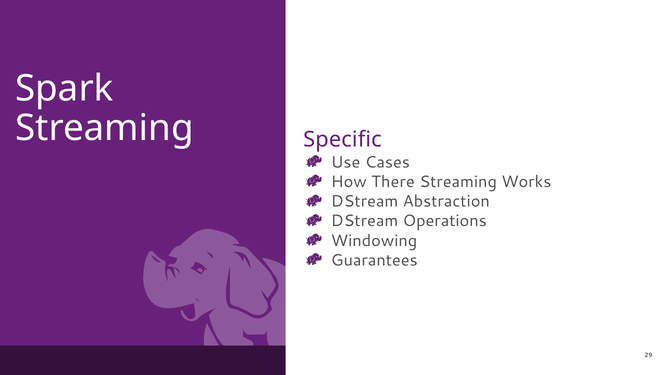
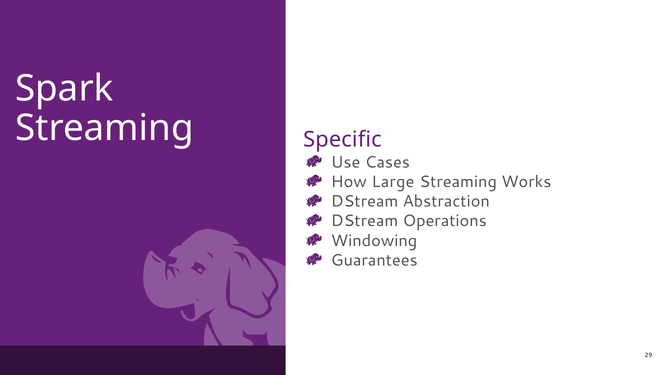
There: There -> Large (393, 182)
